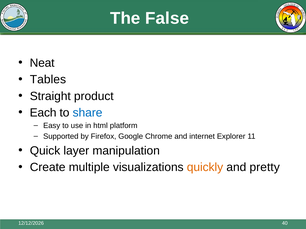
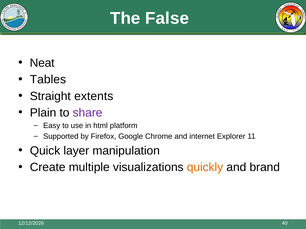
product: product -> extents (94, 96)
Each: Each -> Plain (43, 113)
share colour: blue -> purple (88, 113)
pretty: pretty -> brand (265, 168)
